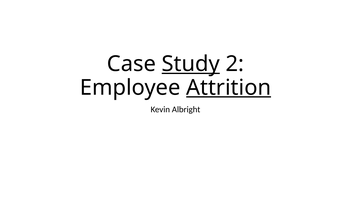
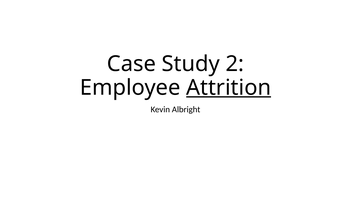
Study underline: present -> none (191, 64)
